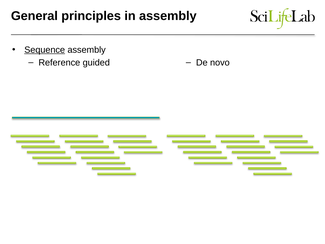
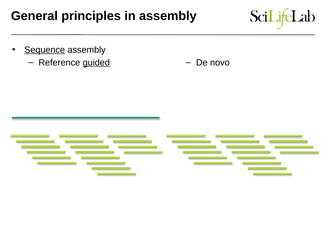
guided underline: none -> present (96, 62)
